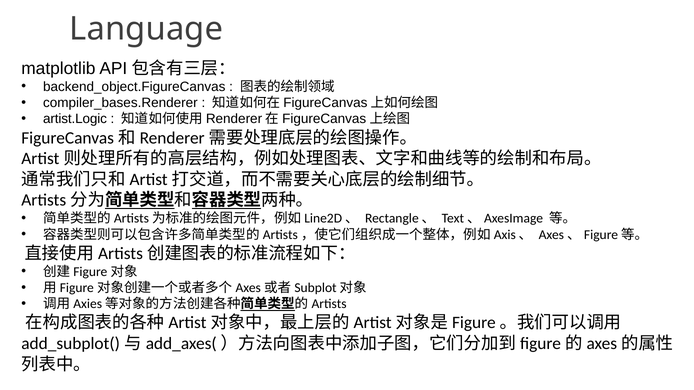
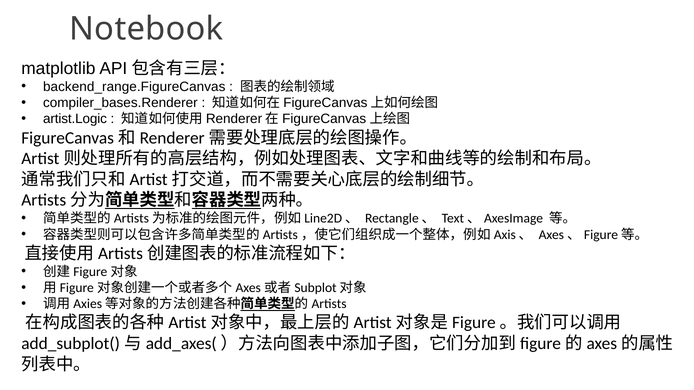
Language: Language -> Notebook (146, 29)
backend_object.FigureCanvas: backend_object.FigureCanvas -> backend_range.FigureCanvas (134, 87)
